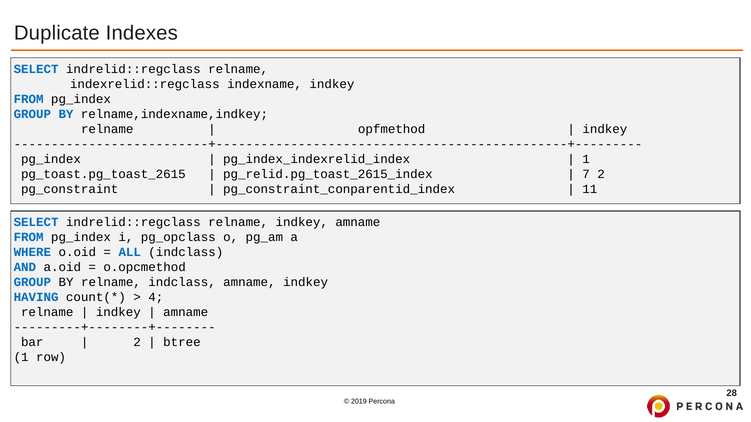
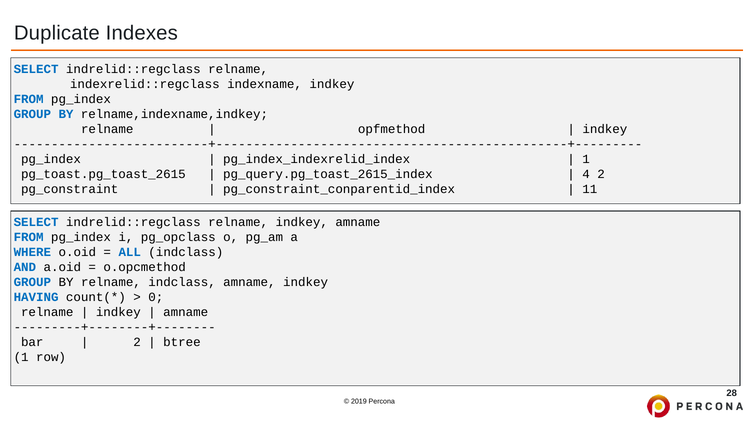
pg_relid.pg_toast_2615_index: pg_relid.pg_toast_2615_index -> pg_query.pg_toast_2615_index (328, 174)
7: 7 -> 4 (586, 174)
4: 4 -> 0 (156, 297)
